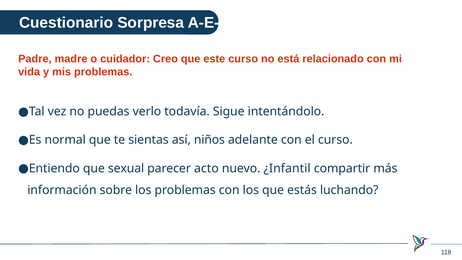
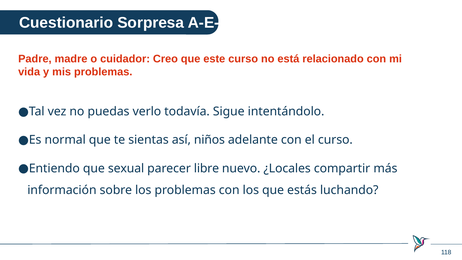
acto: acto -> libre (207, 168)
¿Infantil: ¿Infantil -> ¿Locales (287, 168)
